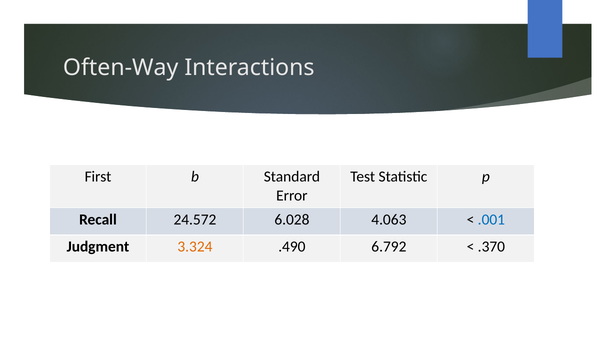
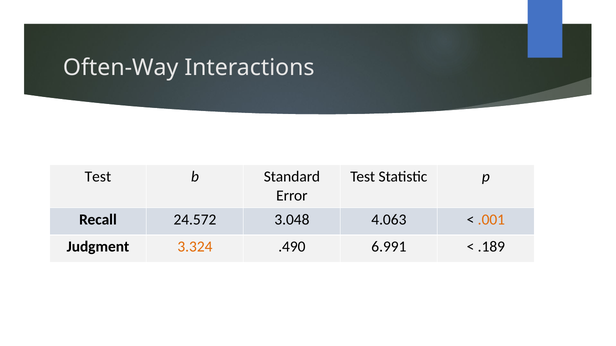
First: First -> Test (98, 177)
6.028: 6.028 -> 3.048 (292, 220)
.001 colour: blue -> orange (491, 220)
6.792: 6.792 -> 6.991 (389, 247)
.370: .370 -> .189 (491, 247)
